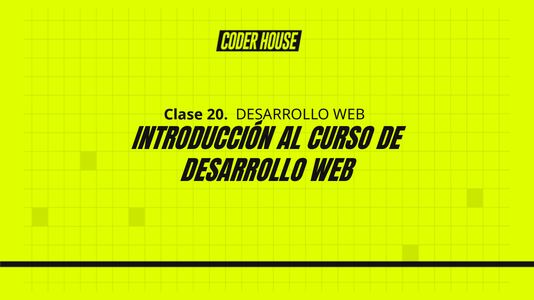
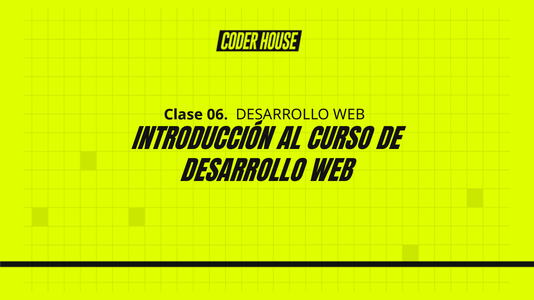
20: 20 -> 06 (217, 115)
